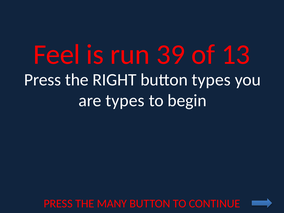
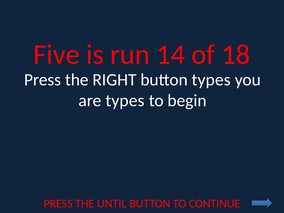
Feel: Feel -> Five (57, 54)
39: 39 -> 14 (171, 54)
13: 13 -> 18 (236, 54)
MANY: MANY -> UNTIL (112, 204)
